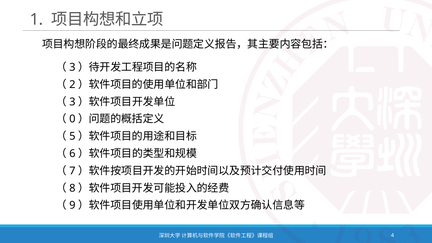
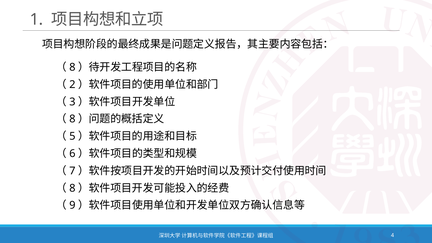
3: 3 -> 8 (72, 67)
0: 0 -> 8 (72, 119)
